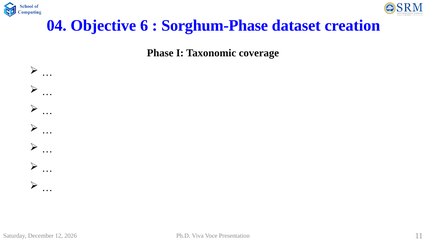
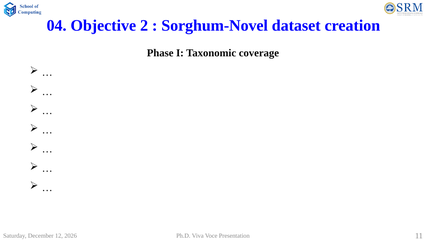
6: 6 -> 2 (144, 26)
Sorghum-Phase: Sorghum-Phase -> Sorghum-Novel (215, 26)
